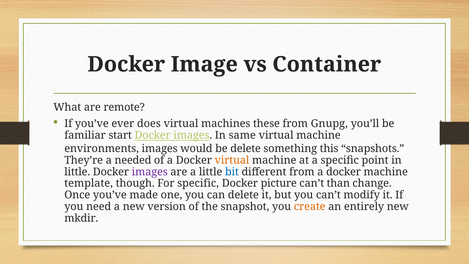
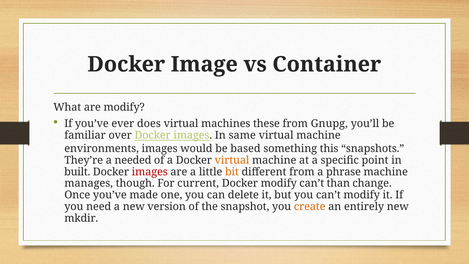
are remote: remote -> modify (124, 107)
start: start -> over (120, 135)
be delete: delete -> based (245, 148)
little: little -> built (77, 172)
images colour: purple -> red (150, 172)
bit colour: blue -> orange (232, 172)
from a docker: docker -> phrase (343, 172)
template: template -> manages (89, 183)
For specific: specific -> current (198, 183)
Docker picture: picture -> modify (279, 183)
